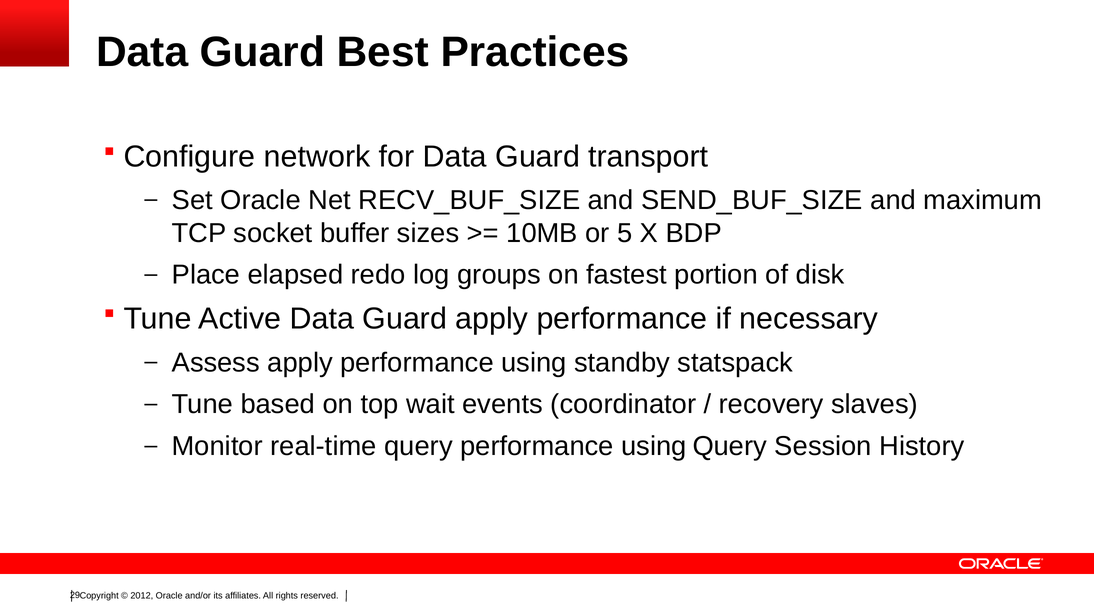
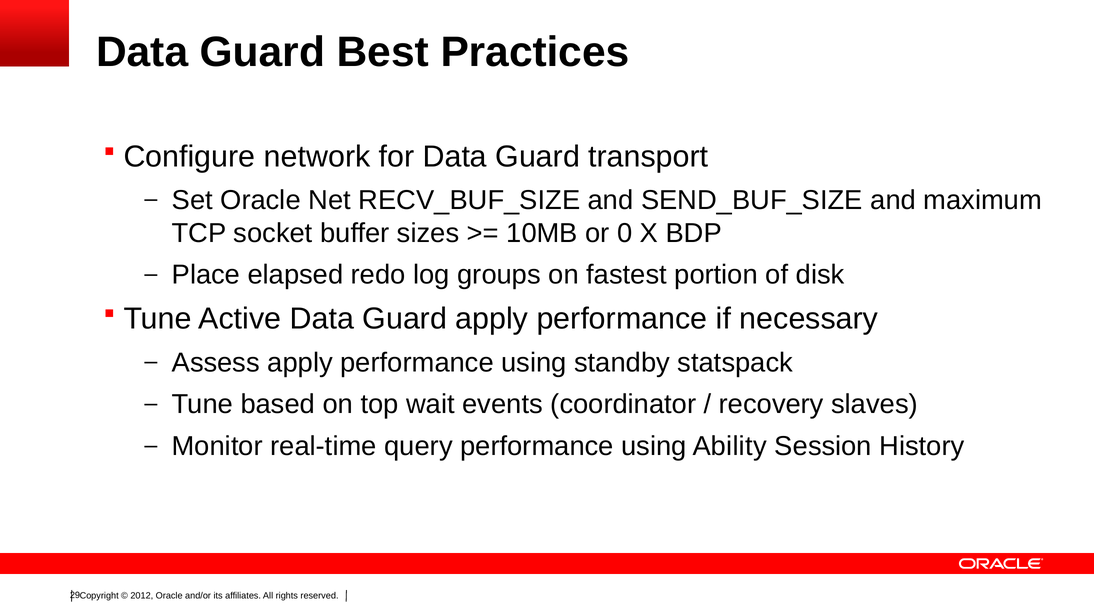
5: 5 -> 0 (625, 233)
using Query: Query -> Ability (730, 447)
